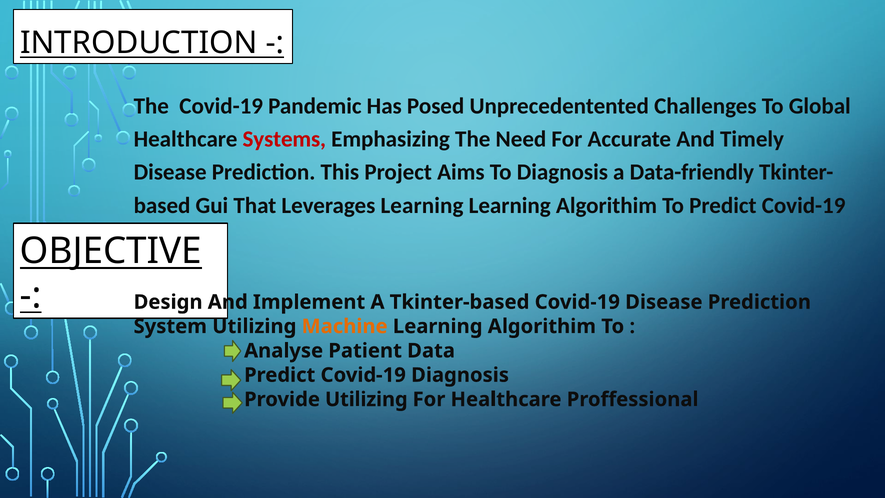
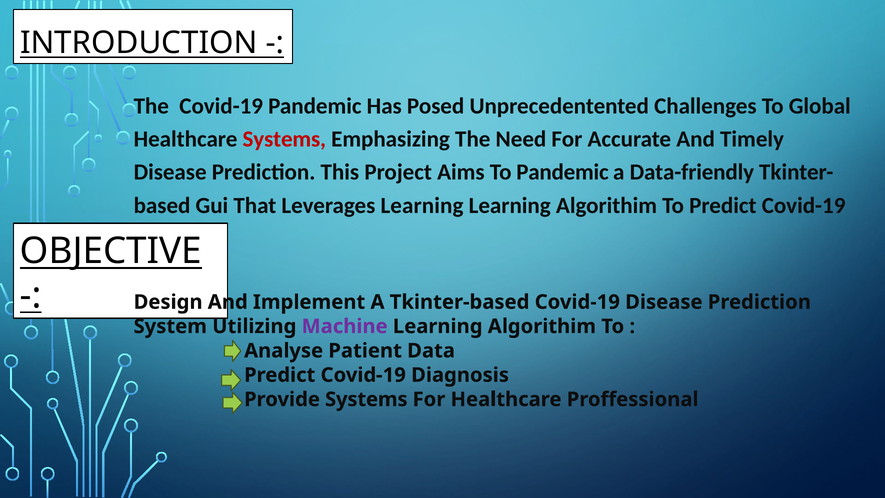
To Diagnosis: Diagnosis -> Pandemic (562, 172)
Machine colour: orange -> purple (345, 326)
Provide Utilizing: Utilizing -> Systems (366, 399)
